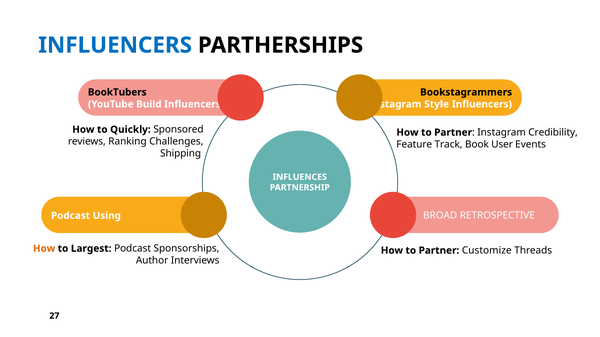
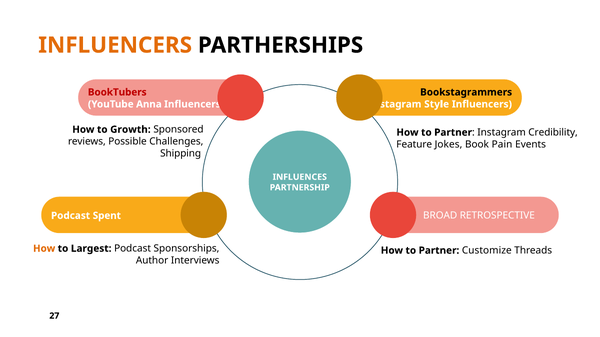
INFLUENCERS colour: blue -> orange (115, 45)
BookTubers colour: black -> red (117, 92)
Build: Build -> Anna (149, 104)
Quickly: Quickly -> Growth (130, 130)
Ranking: Ranking -> Possible (127, 142)
Track: Track -> Jokes (449, 145)
User: User -> Pain (502, 145)
Using: Using -> Spent (107, 216)
